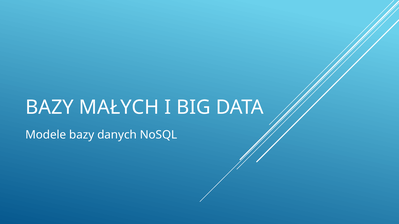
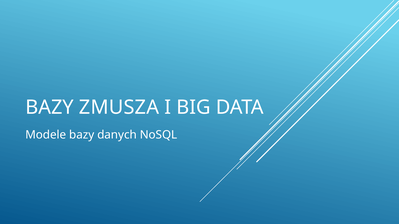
MAŁYCH: MAŁYCH -> ZMUSZA (119, 108)
